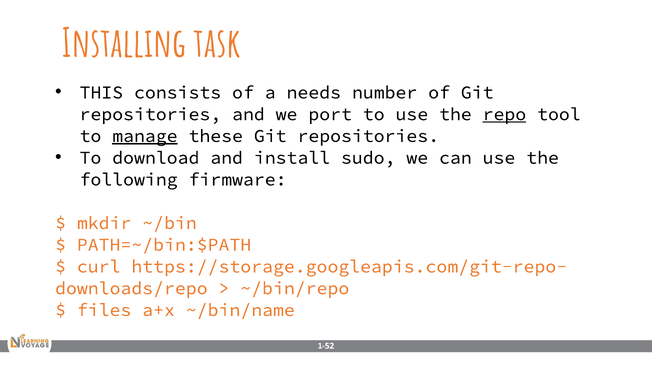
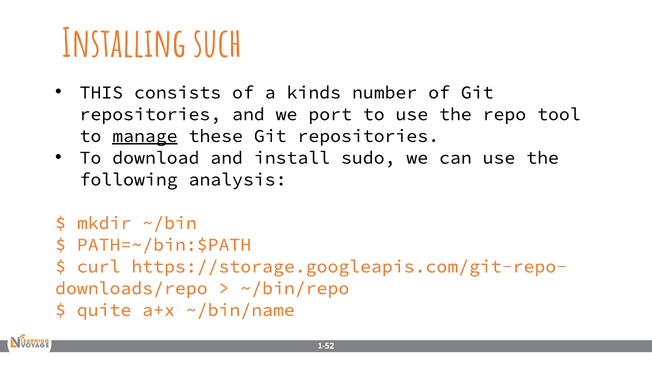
task: task -> such (218, 44)
needs: needs -> kinds (314, 92)
repo underline: present -> none (504, 114)
firmware: firmware -> analysis (238, 179)
files: files -> quite (104, 310)
